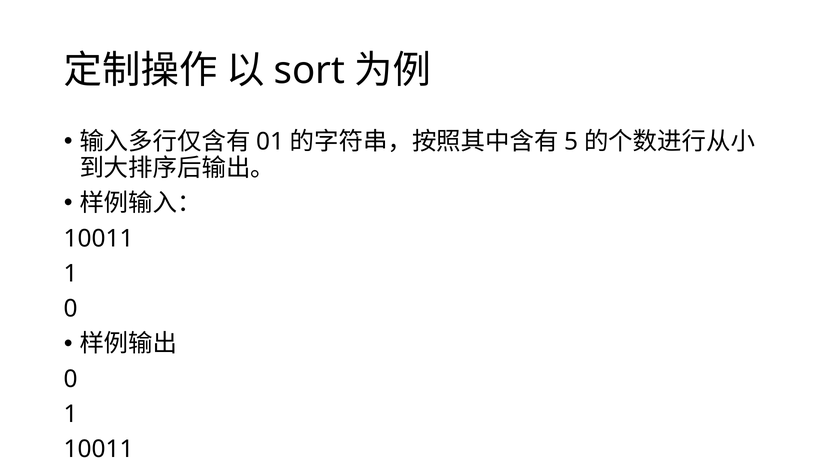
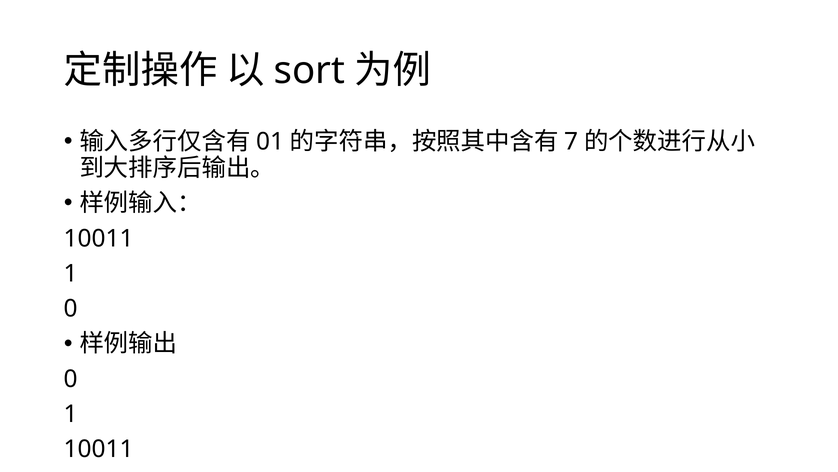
5: 5 -> 7 (571, 142)
